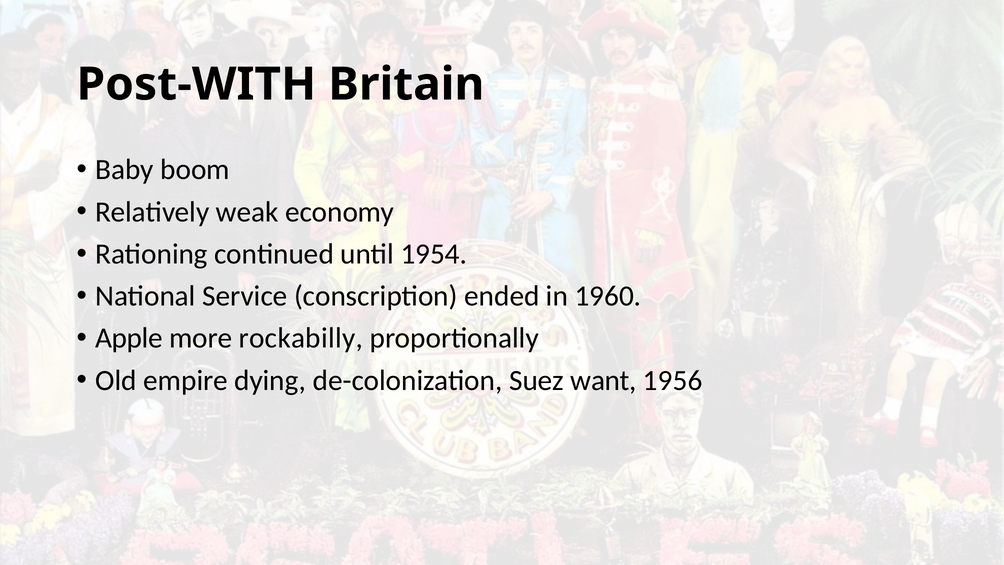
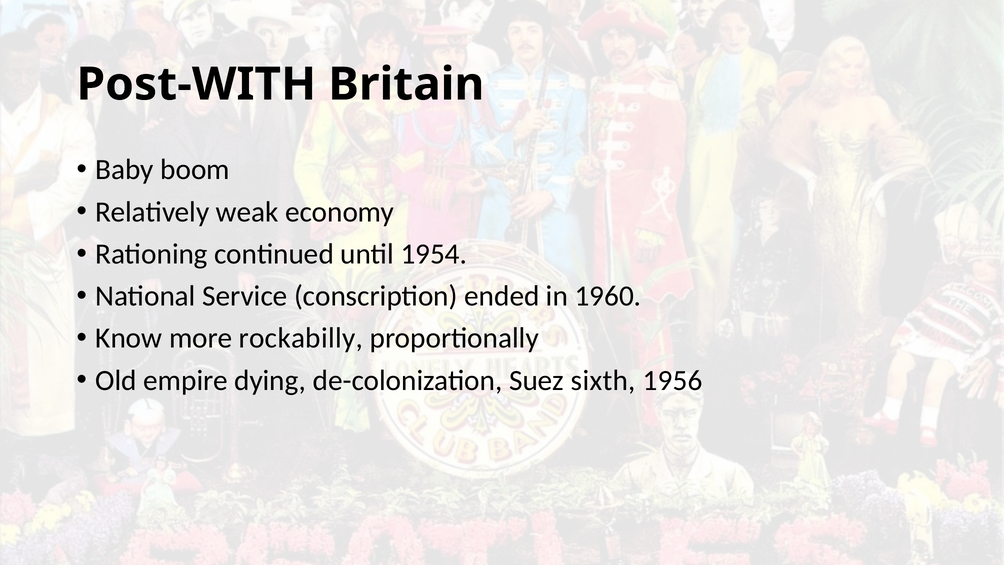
Apple: Apple -> Know (129, 338)
want: want -> sixth (603, 380)
